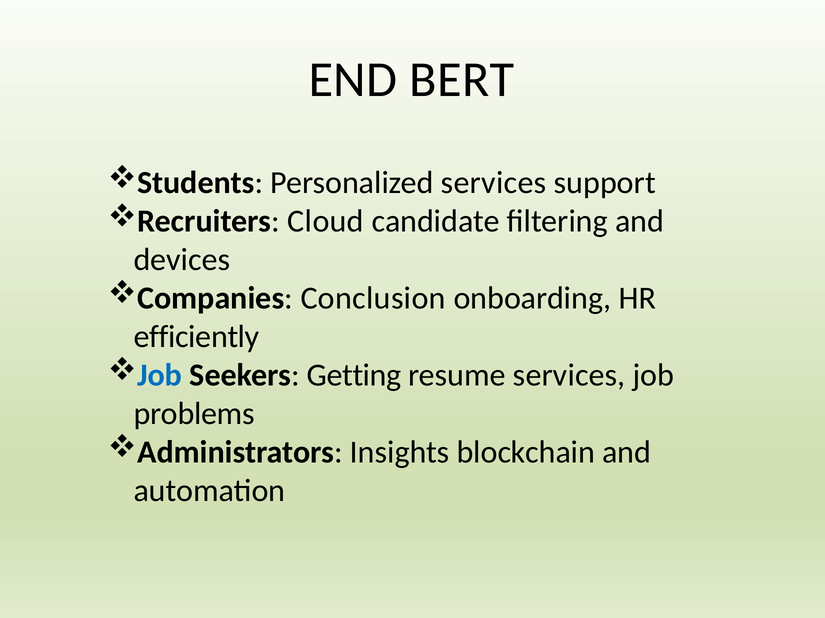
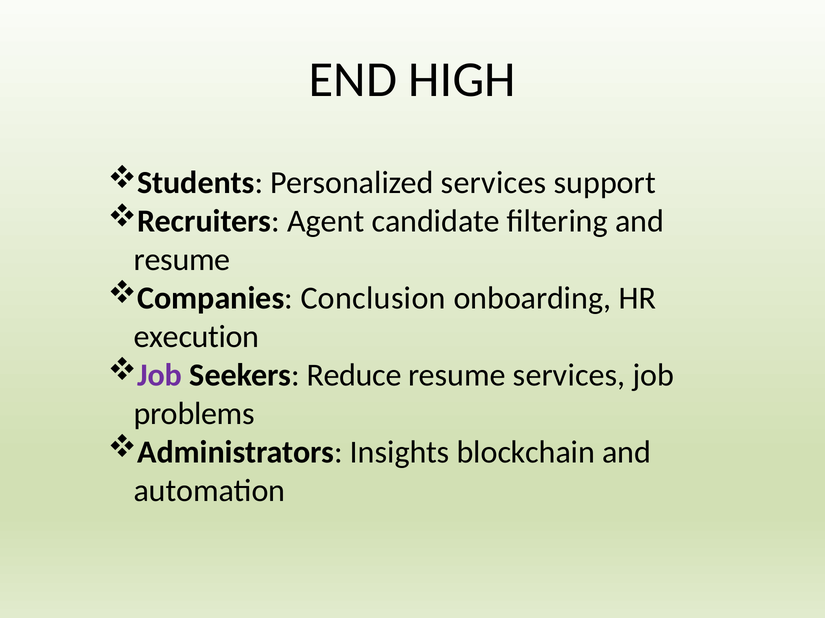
BERT: BERT -> HIGH (462, 80)
Cloud: Cloud -> Agent (326, 221)
devices: devices -> resume (182, 260)
efficiently: efficiently -> execution (196, 337)
Job colour: blue -> purple (160, 375)
Getting: Getting -> Reduce (354, 375)
